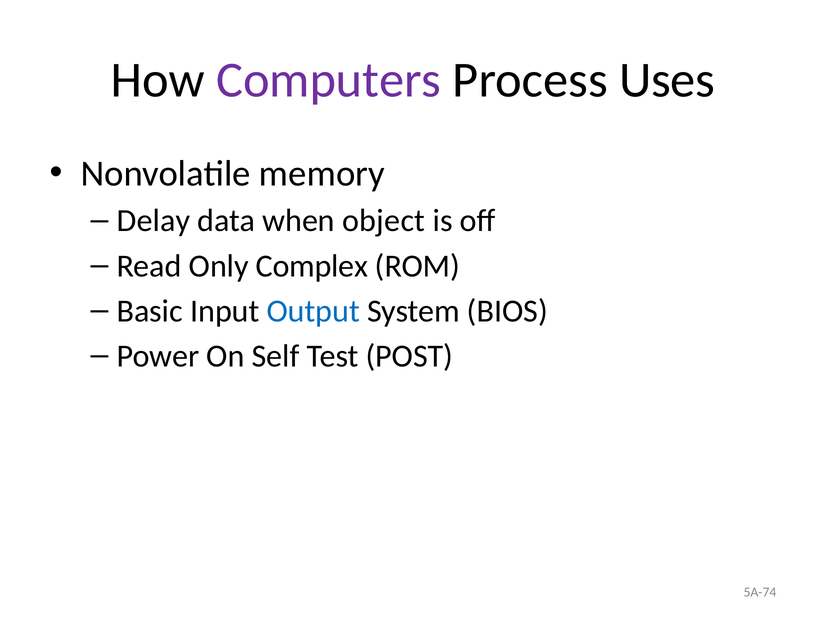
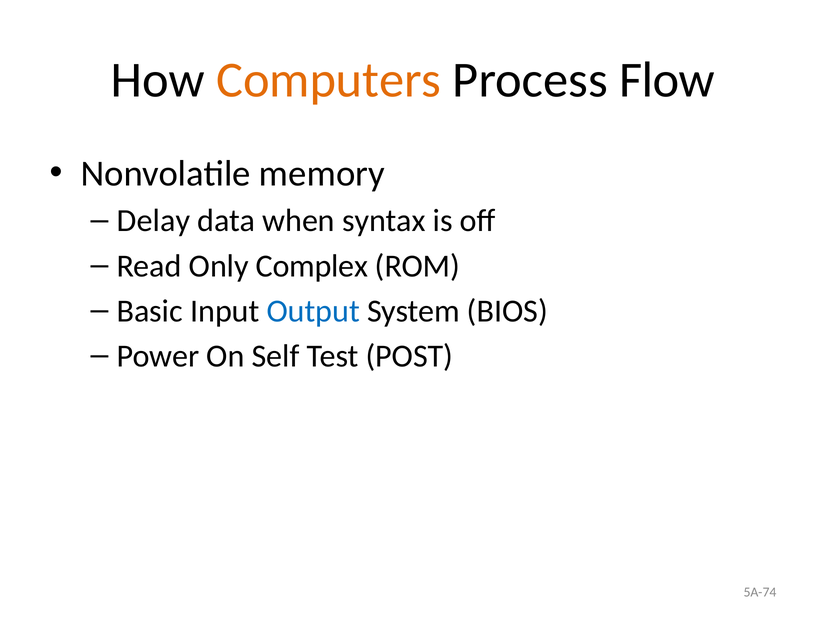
Computers colour: purple -> orange (329, 80)
Uses: Uses -> Flow (667, 80)
object: object -> syntax (384, 221)
